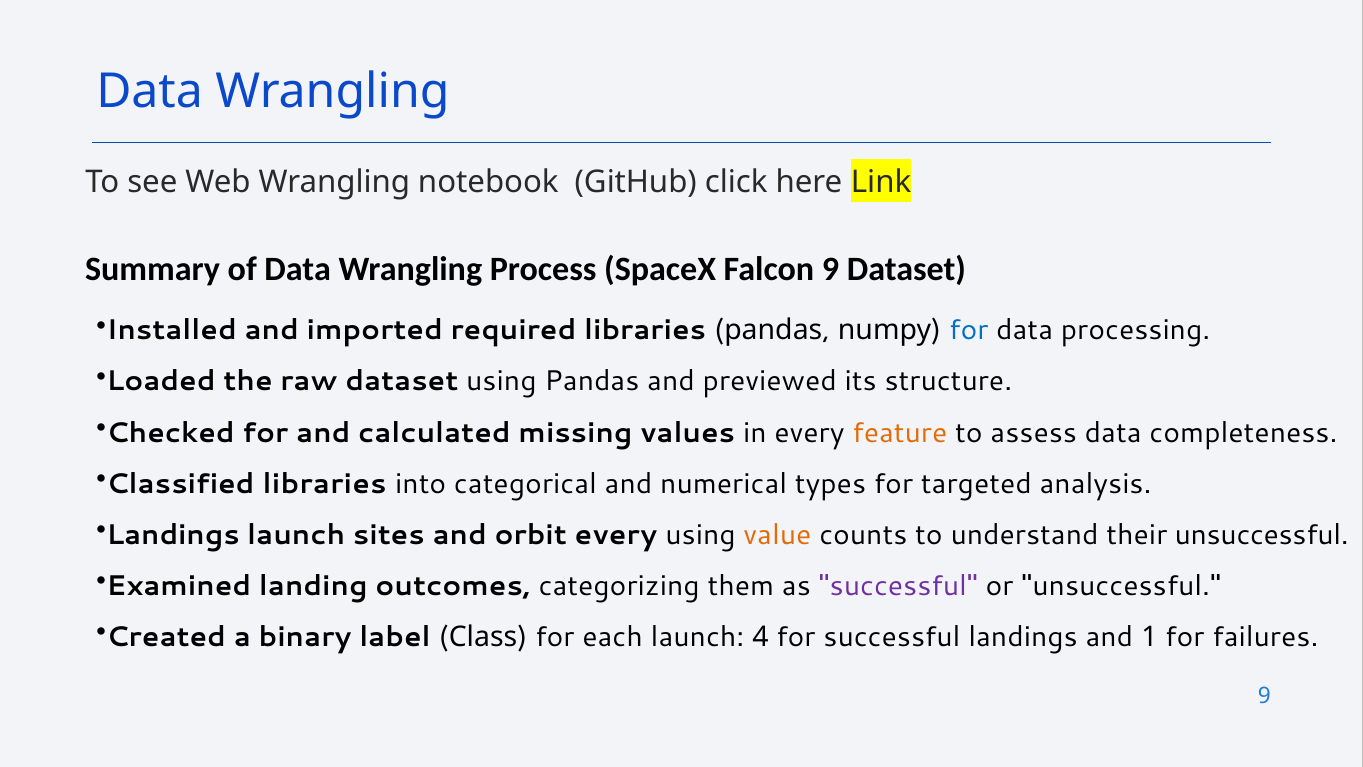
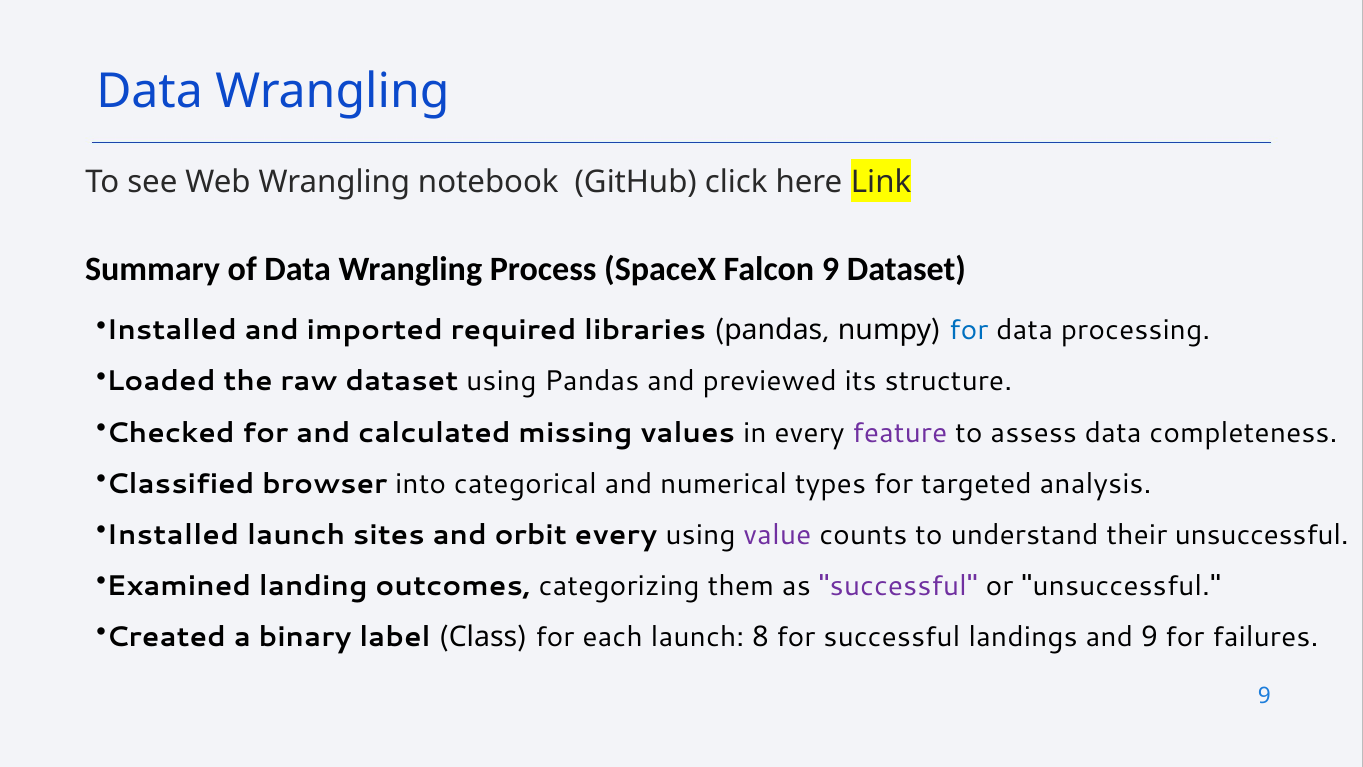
feature colour: orange -> purple (900, 432)
Classified libraries: libraries -> browser (325, 484)
Landings: Landings -> Installed (173, 535)
value colour: orange -> purple (777, 535)
4: 4 -> 8 (761, 637)
and 1: 1 -> 9 (1149, 637)
